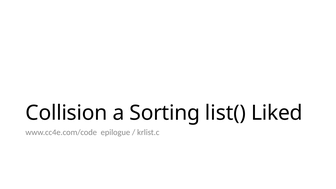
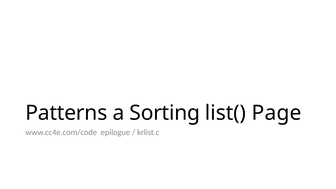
Collision: Collision -> Patterns (66, 113)
Liked: Liked -> Page (277, 113)
